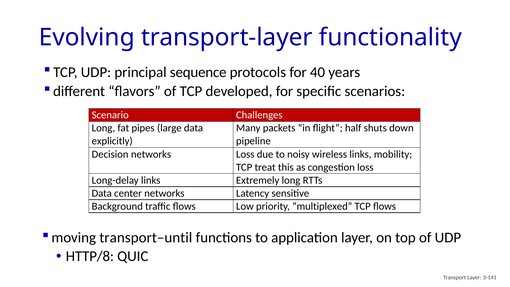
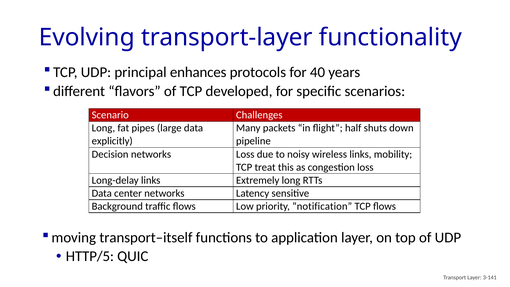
sequence: sequence -> enhances (198, 72)
multiplexed: multiplexed -> notification (322, 206)
transport–until: transport–until -> transport–itself (146, 238)
HTTP/8: HTTP/8 -> HTTP/5 (90, 256)
